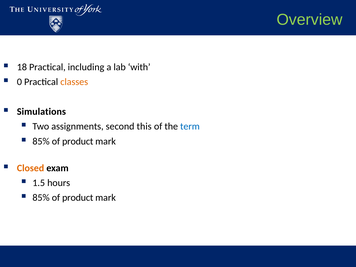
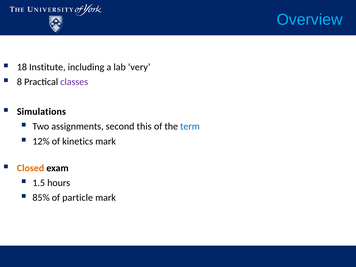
Overview colour: light green -> light blue (310, 20)
18 Practical: Practical -> Institute (47, 67)
with: with -> very (139, 67)
0: 0 -> 8 (19, 82)
classes colour: orange -> purple (74, 82)
85%: 85% -> 12% (41, 141)
product: product -> kinetics (78, 141)
product: product -> particle (78, 198)
